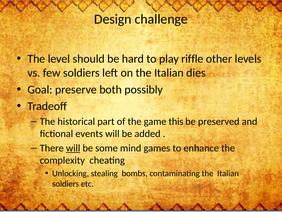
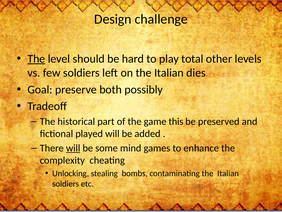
The underline: none -> present (36, 59)
riffle: riffle -> total (192, 59)
events: events -> played (89, 133)
